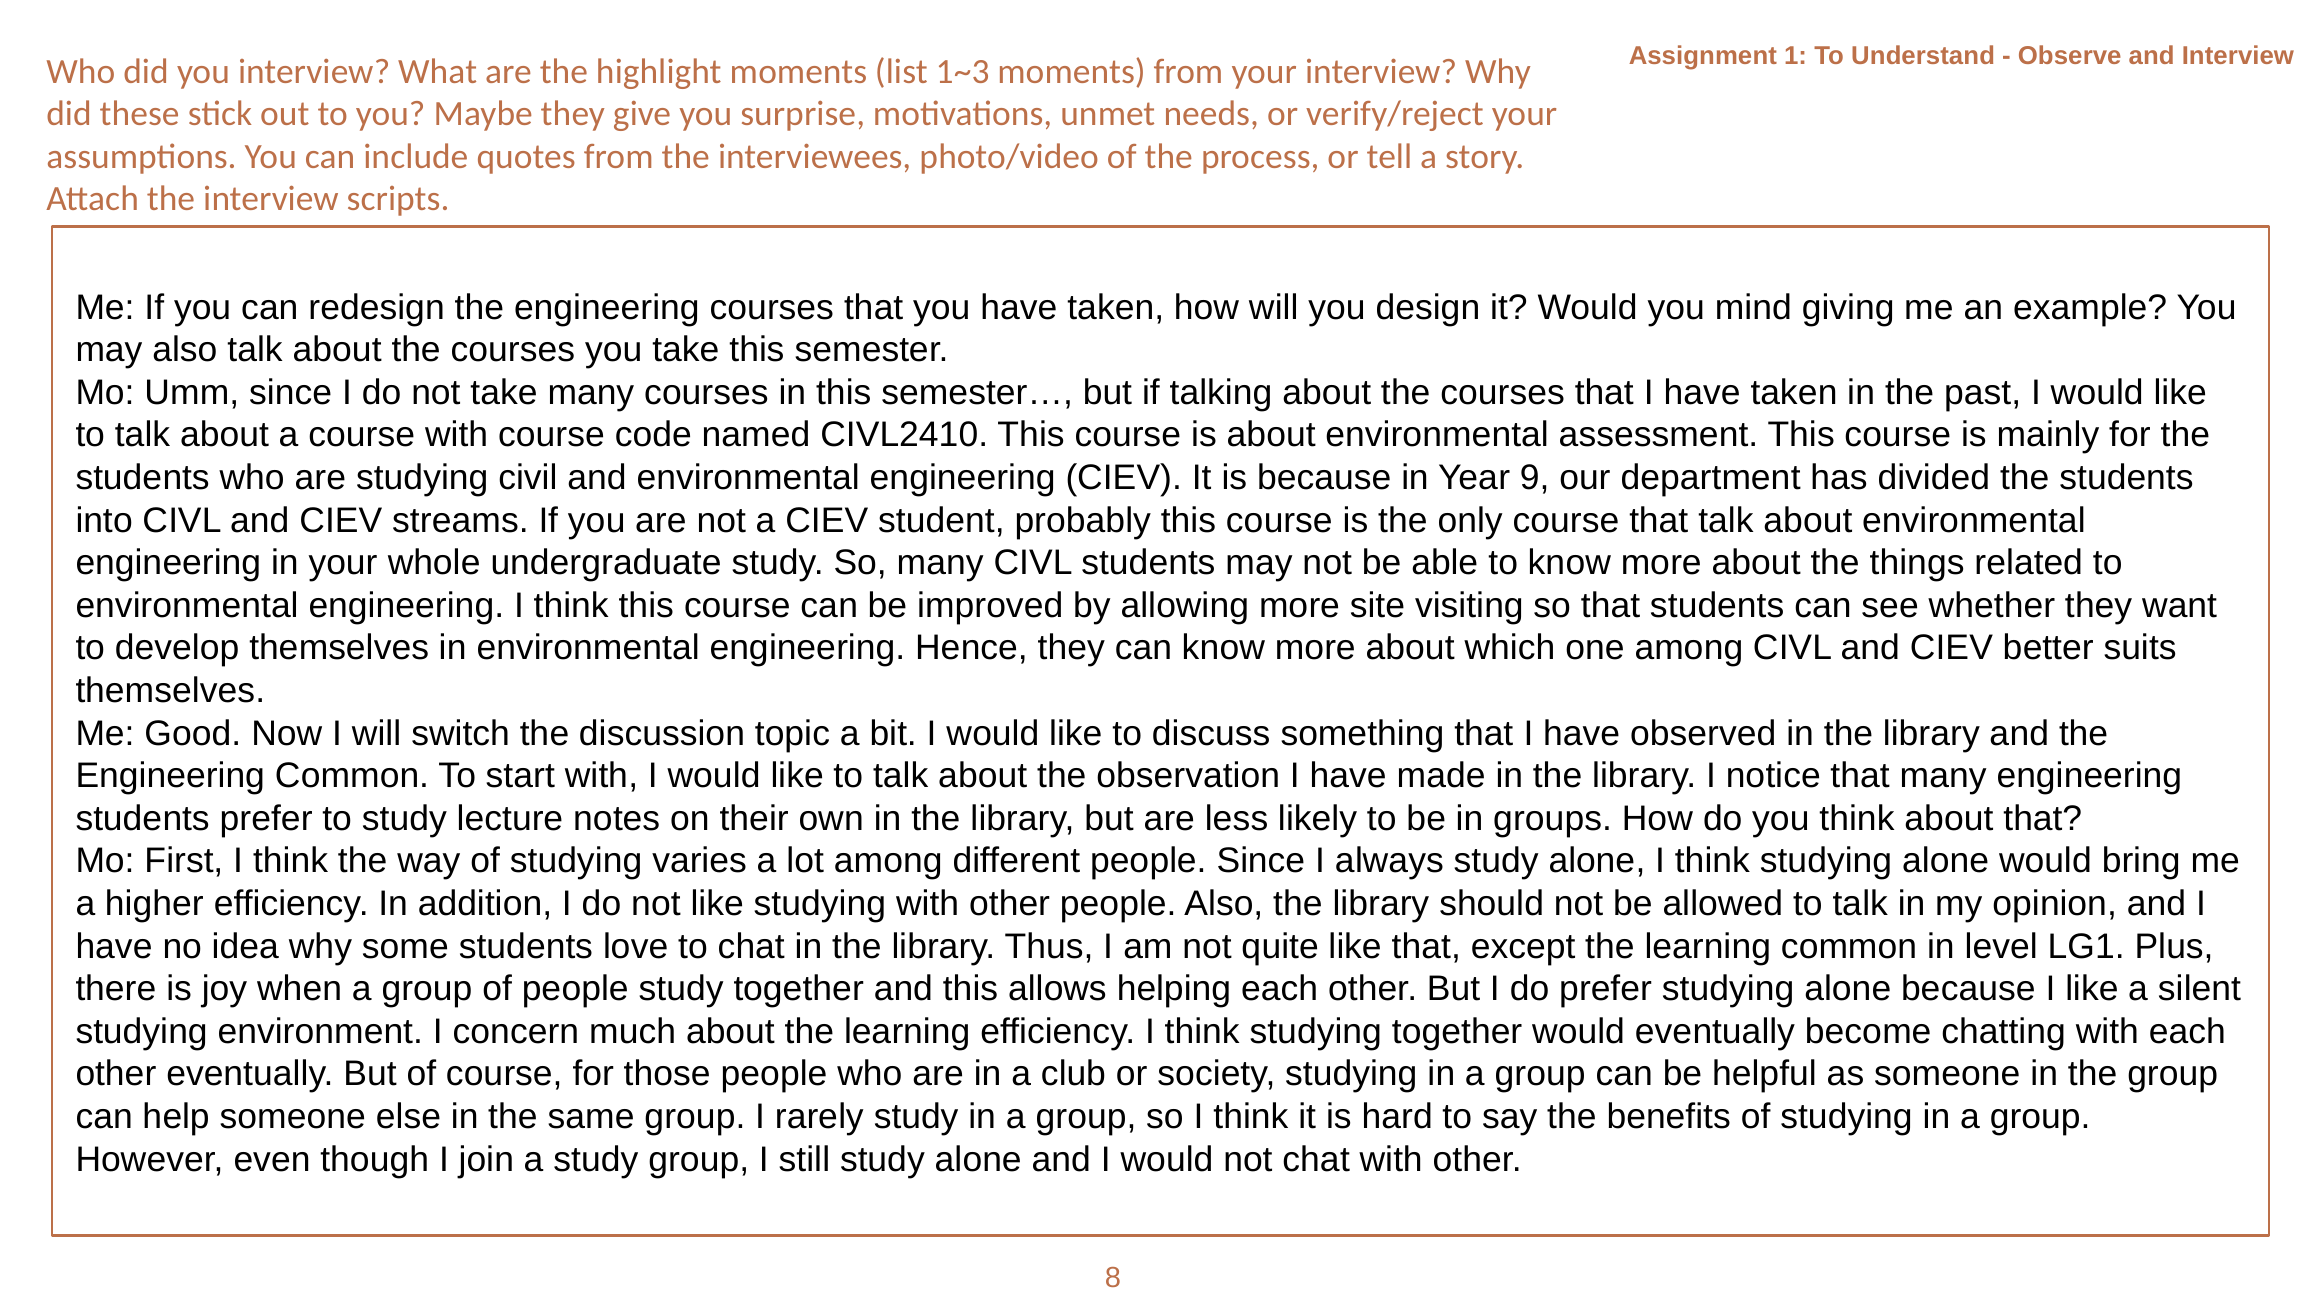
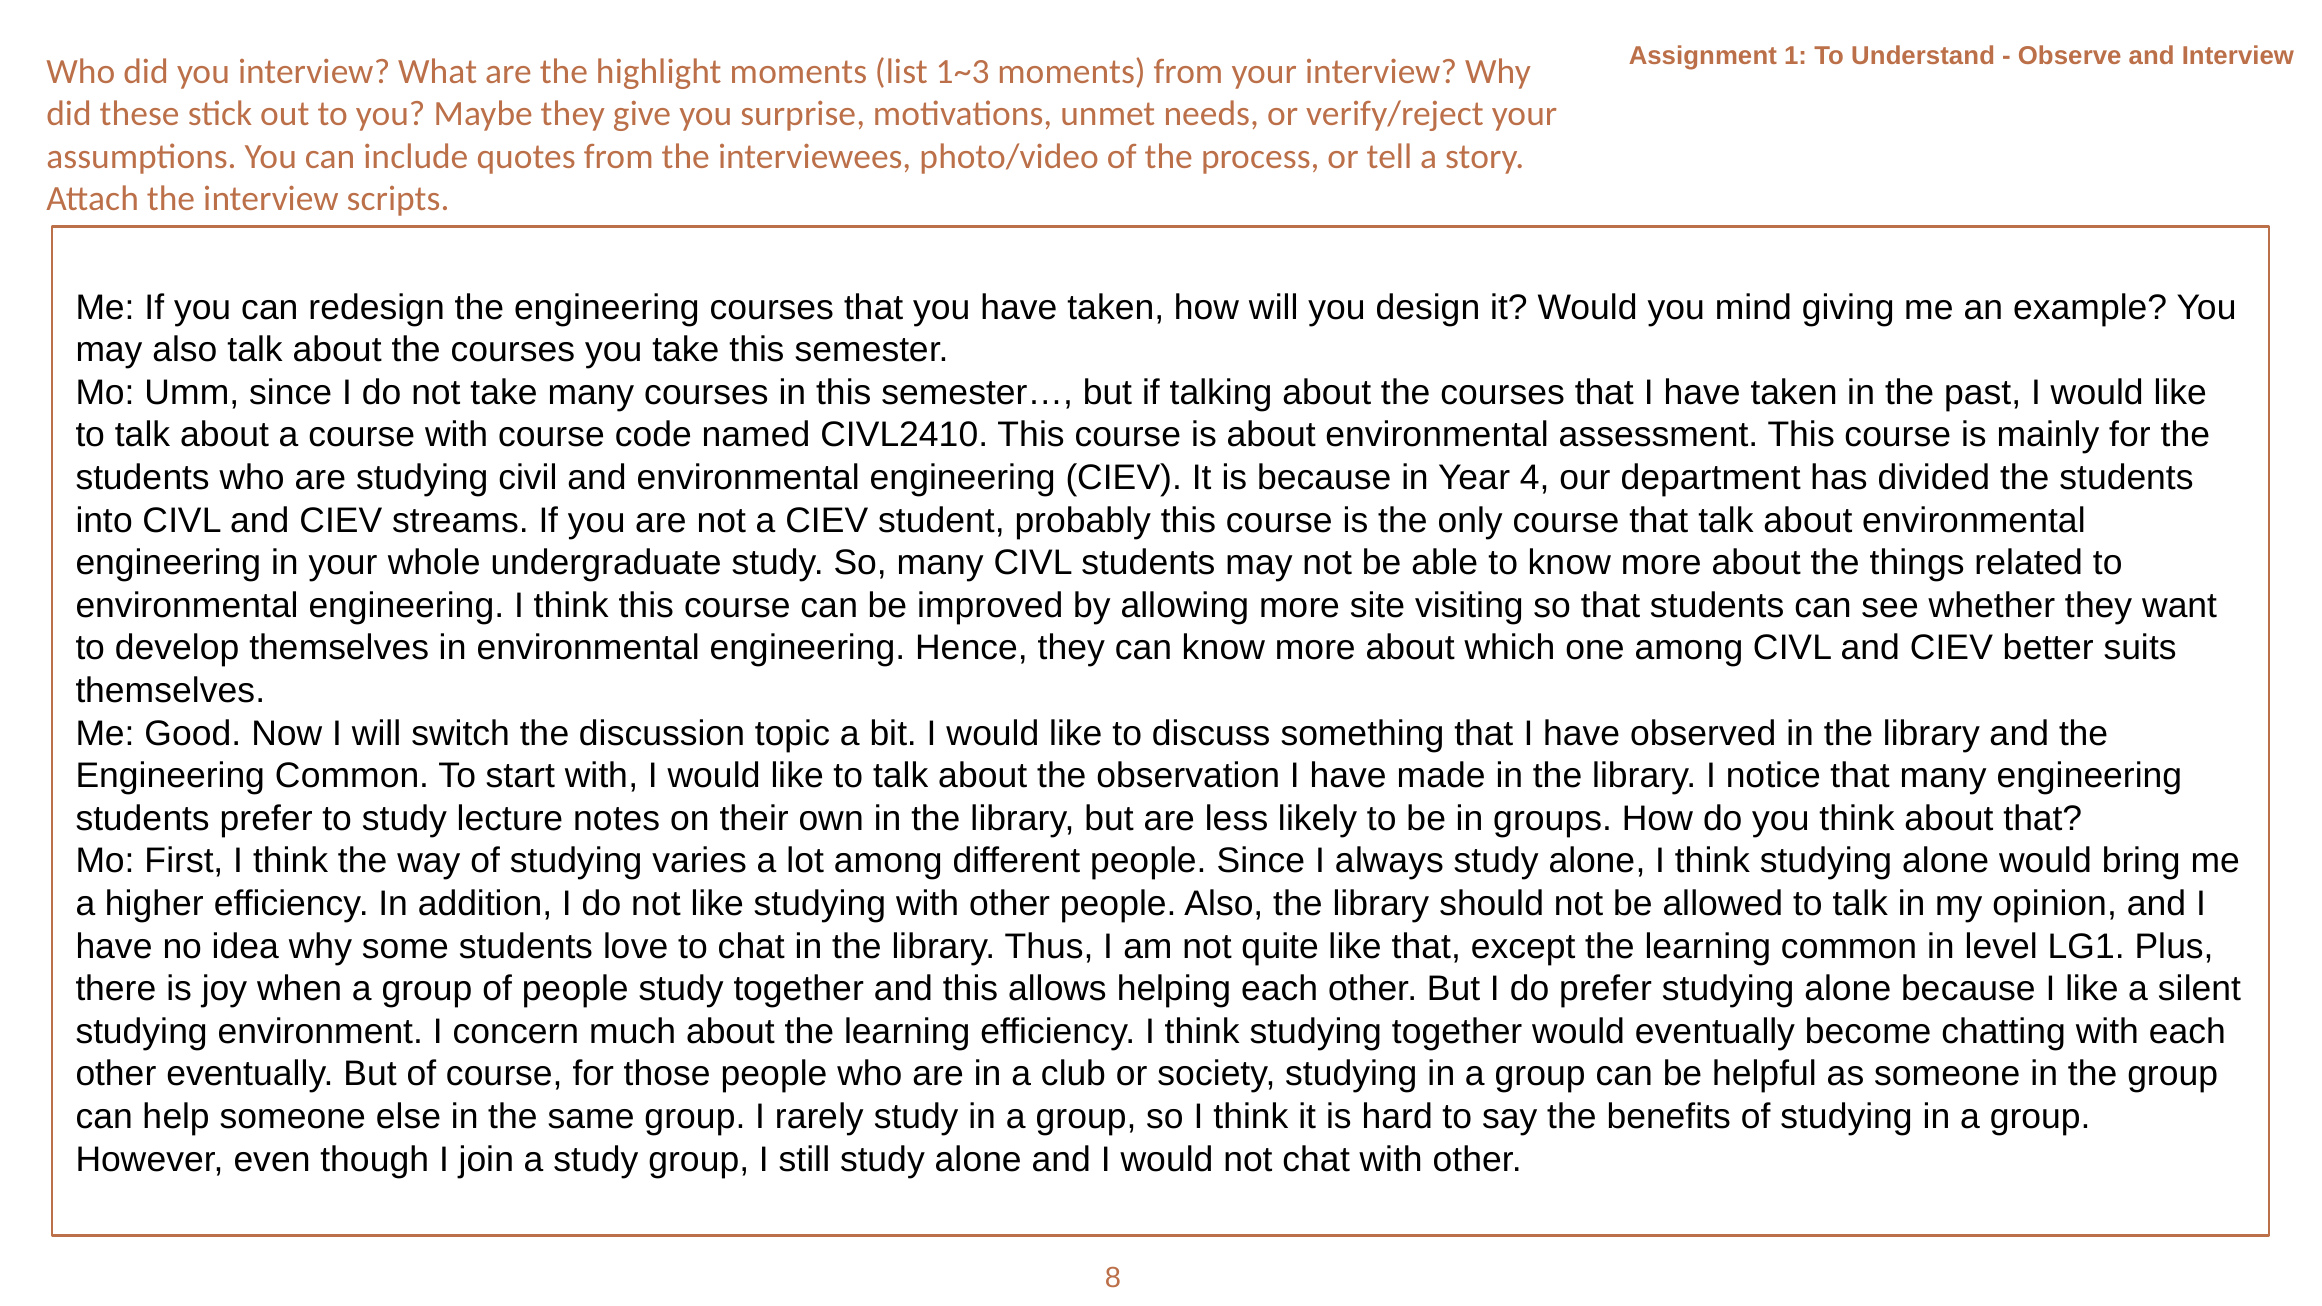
9: 9 -> 4 (1535, 478)
